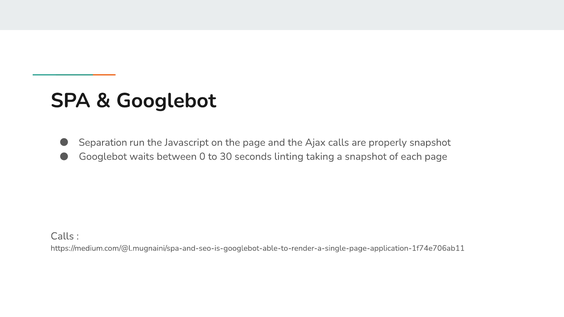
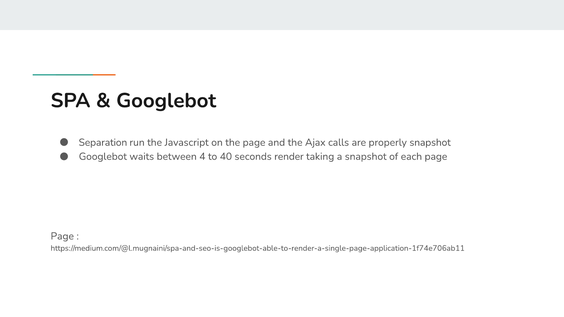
0: 0 -> 4 (202, 157)
30: 30 -> 40 (226, 157)
linting: linting -> render (289, 157)
Calls: Calls -> Page (62, 236)
